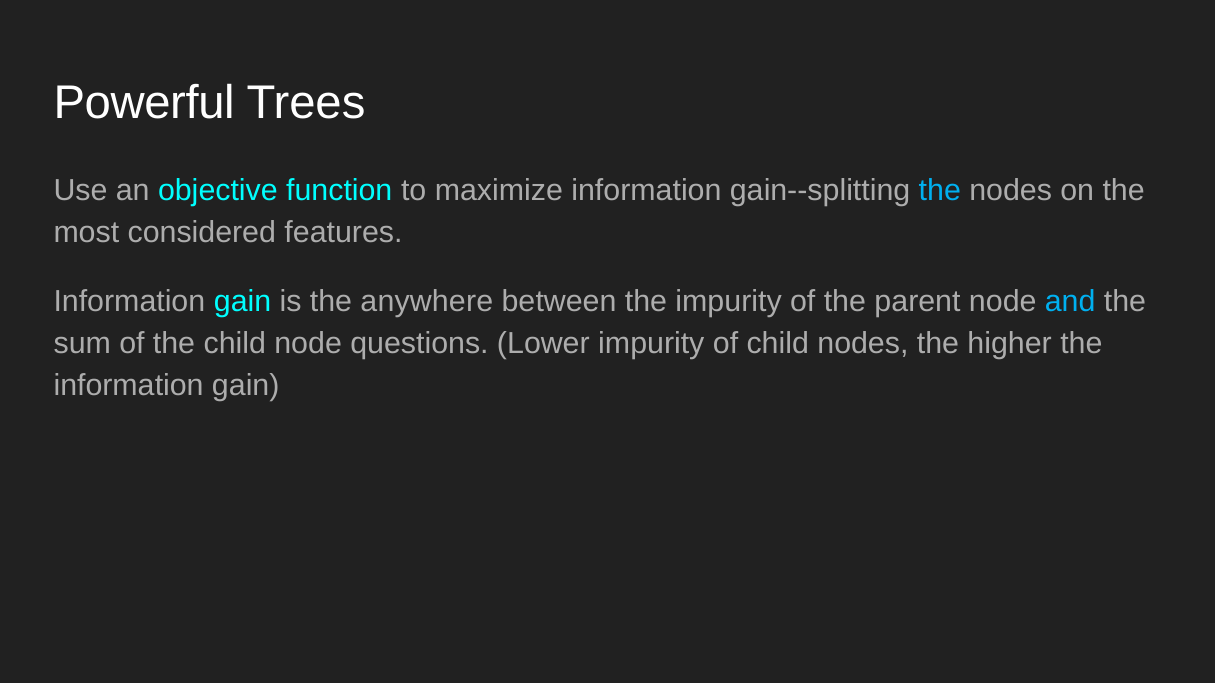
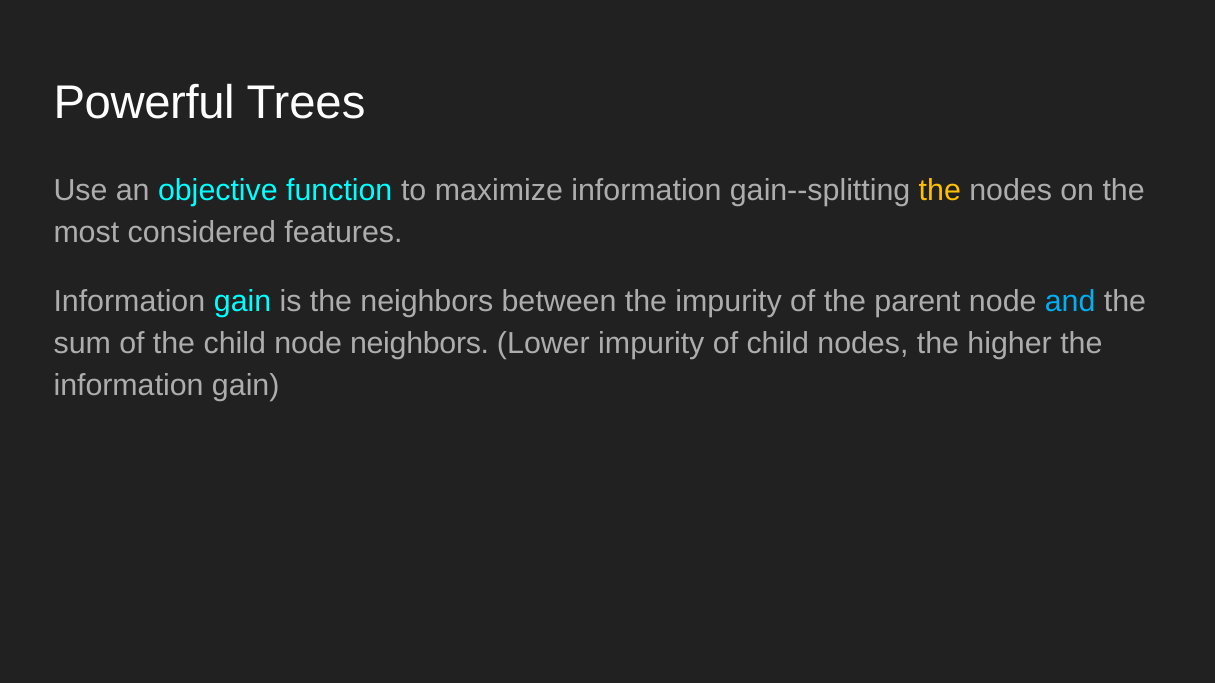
the colour: light blue -> yellow (940, 191)
the anywhere: anywhere -> neighbors (427, 302)
node questions: questions -> neighbors (420, 344)
